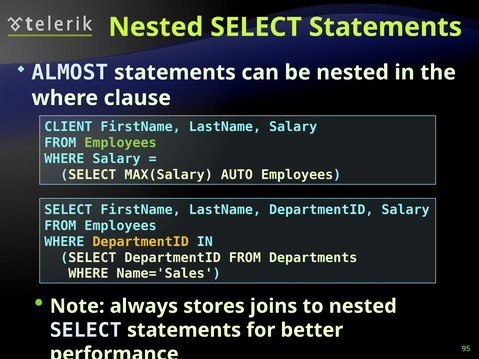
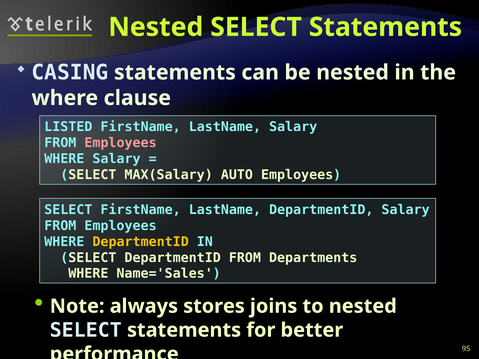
ALMOST: ALMOST -> CASING (70, 72)
CLIENT: CLIENT -> LISTED (68, 127)
Employees colour: light green -> pink (121, 143)
